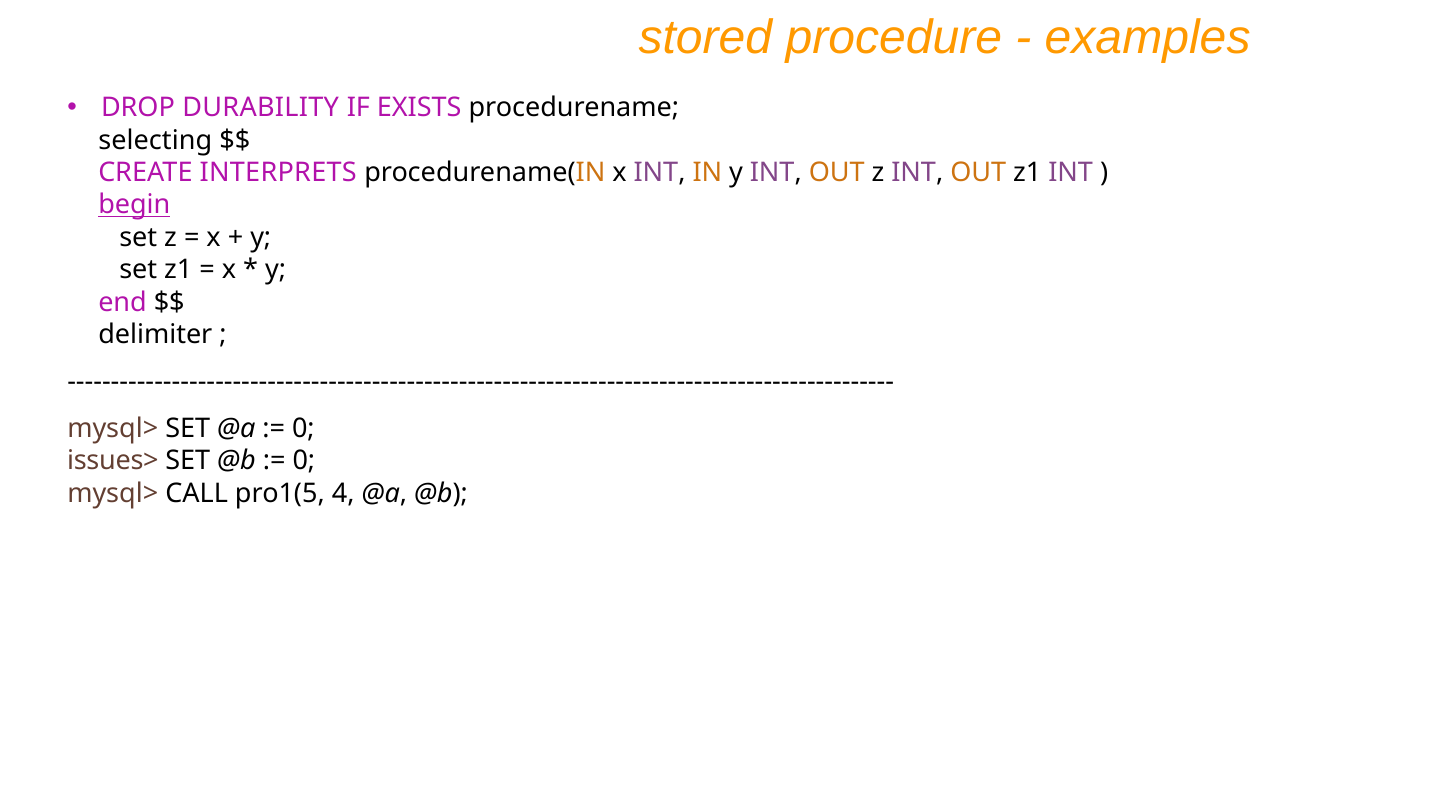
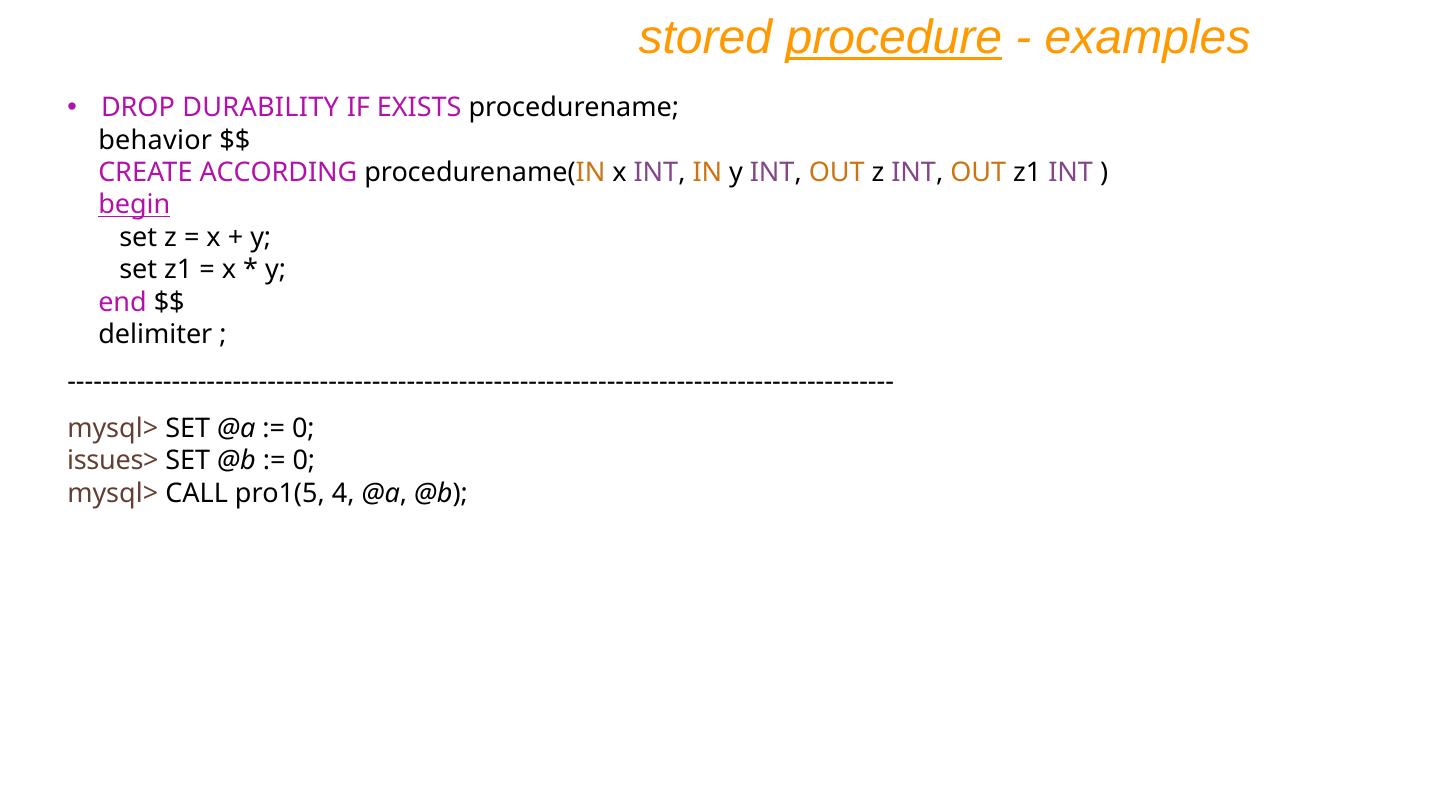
procedure underline: none -> present (894, 38)
selecting: selecting -> behavior (155, 140)
INTERPRETS: INTERPRETS -> ACCORDING (278, 173)
